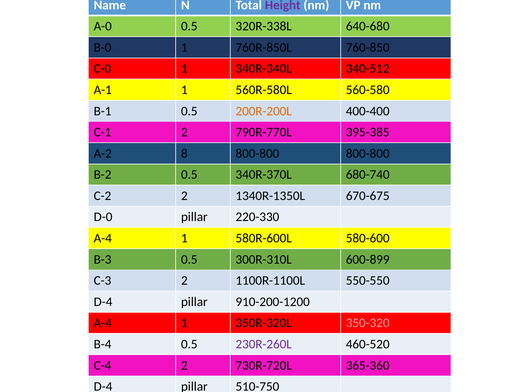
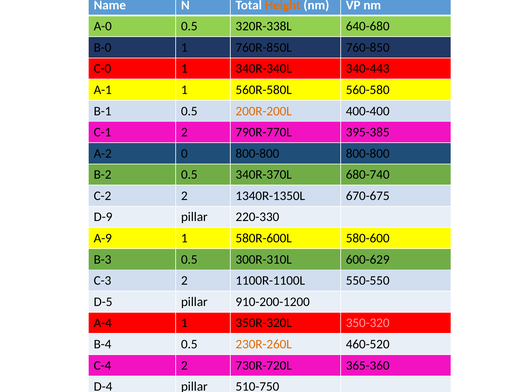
Height colour: purple -> orange (283, 5)
340-512: 340-512 -> 340-443 (368, 69)
8: 8 -> 0 (184, 154)
D-0: D-0 -> D-9 (103, 217)
A-4: A-4 -> A-9 (103, 238)
600-899: 600-899 -> 600-629 (368, 260)
D-4: D-4 -> D-5 (103, 302)
230R-260L colour: purple -> orange (264, 344)
